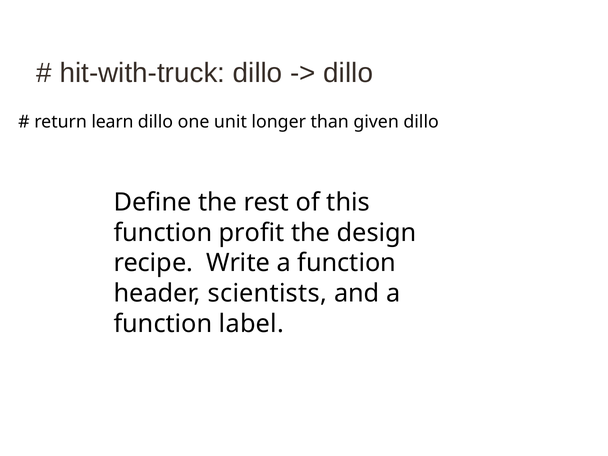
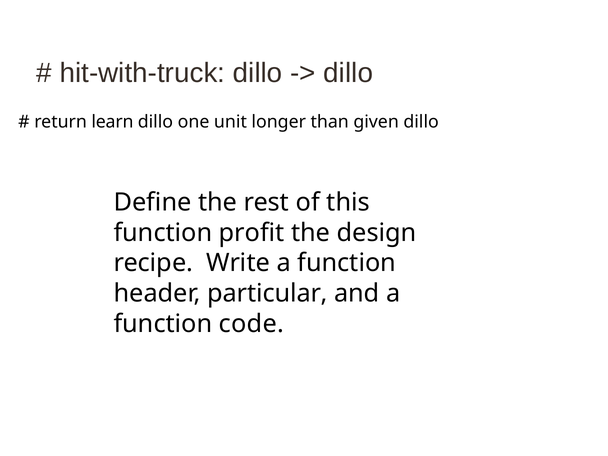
scientists: scientists -> particular (268, 294)
label: label -> code (251, 324)
